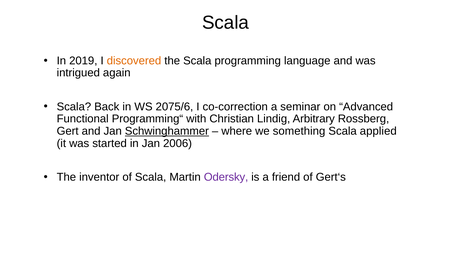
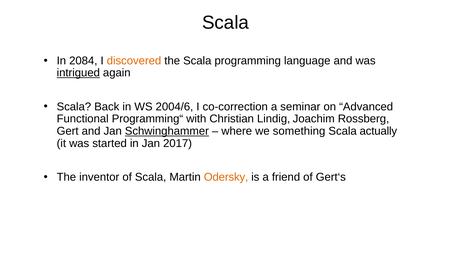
2019: 2019 -> 2084 (83, 61)
intrigued underline: none -> present (78, 73)
2075/6: 2075/6 -> 2004/6 (174, 107)
Arbitrary: Arbitrary -> Joachim (314, 119)
applied: applied -> actually (378, 131)
2006: 2006 -> 2017 (178, 143)
Odersky colour: purple -> orange (226, 177)
